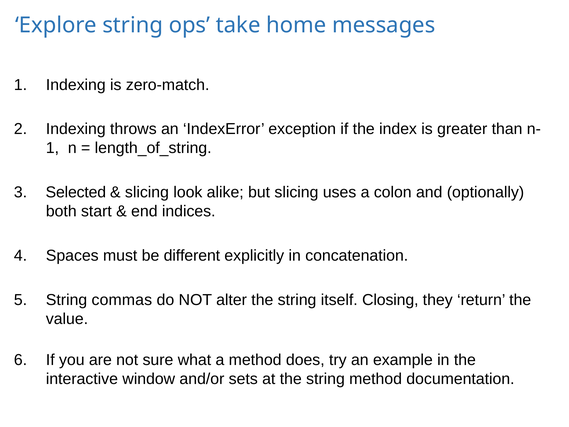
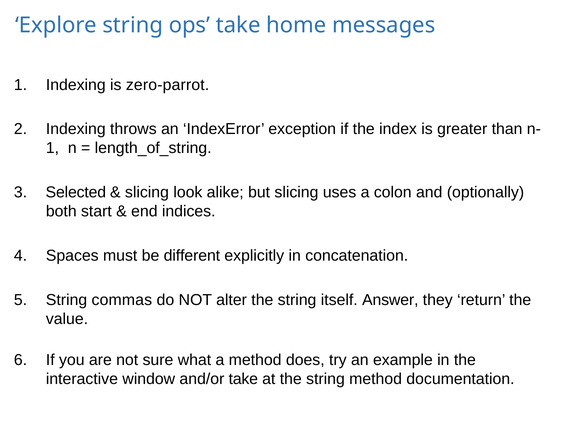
zero-match: zero-match -> zero-parrot (168, 85)
Closing: Closing -> Answer (390, 300)
and/or sets: sets -> take (243, 379)
